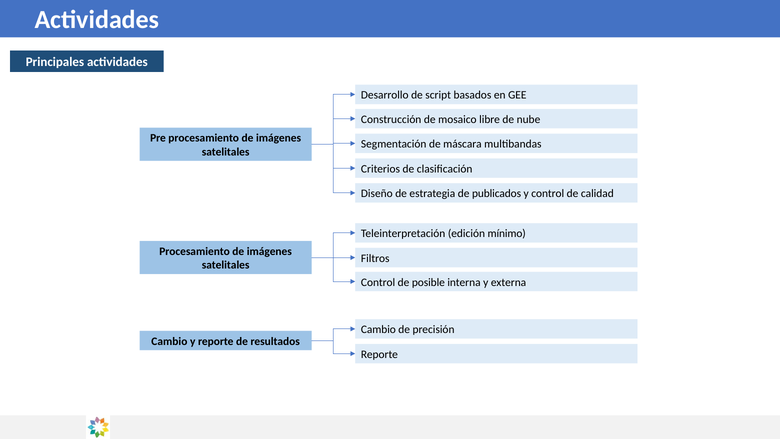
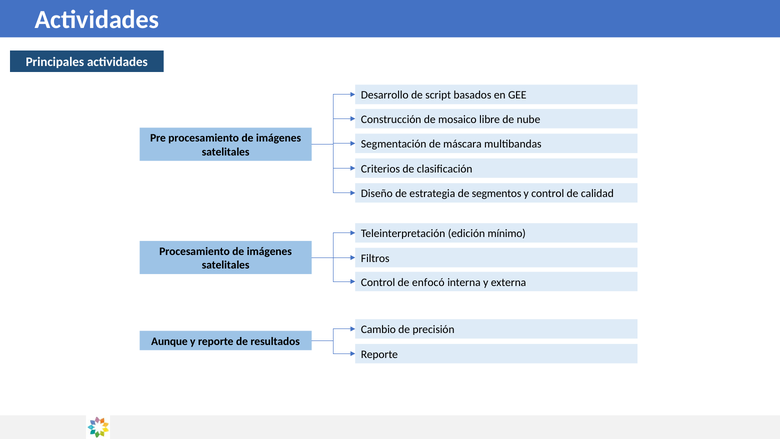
publicados: publicados -> segmentos (497, 194)
posible: posible -> enfocó (428, 282)
Cambio: Cambio -> Aunque (169, 341)
